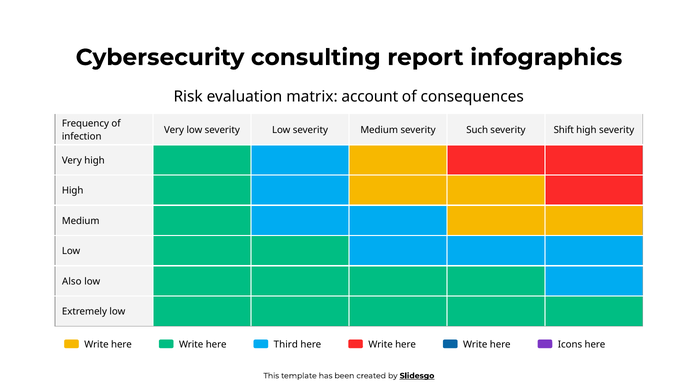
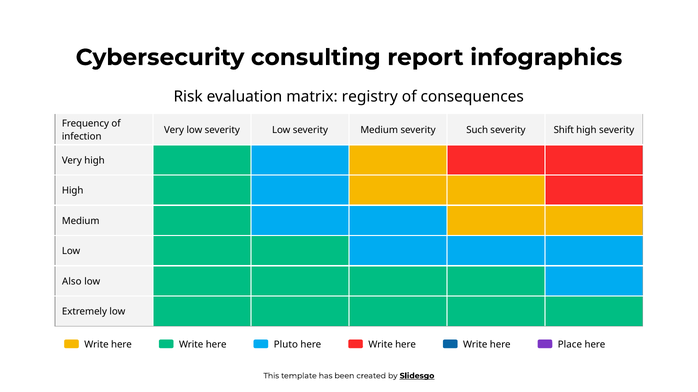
account: account -> registry (370, 97)
Third: Third -> Pluto (286, 345)
Icons: Icons -> Place (570, 345)
